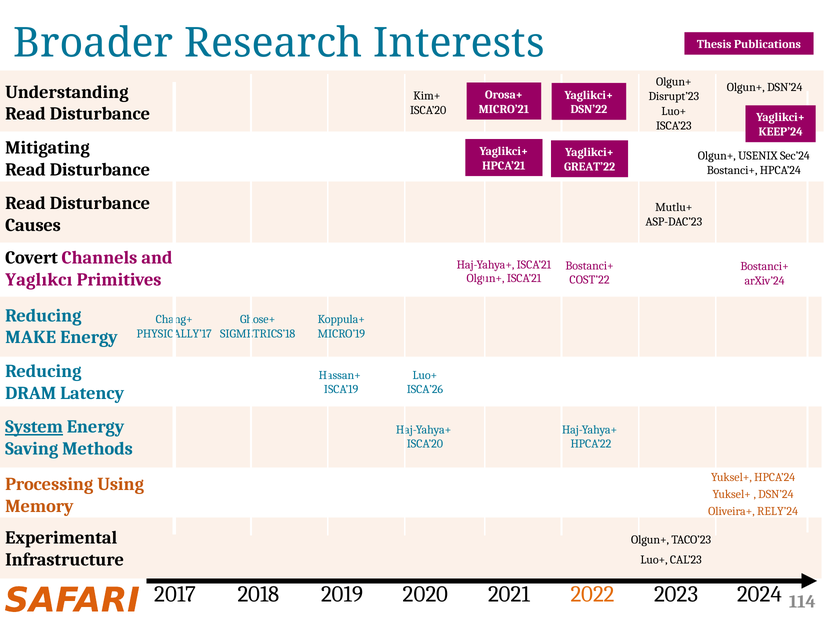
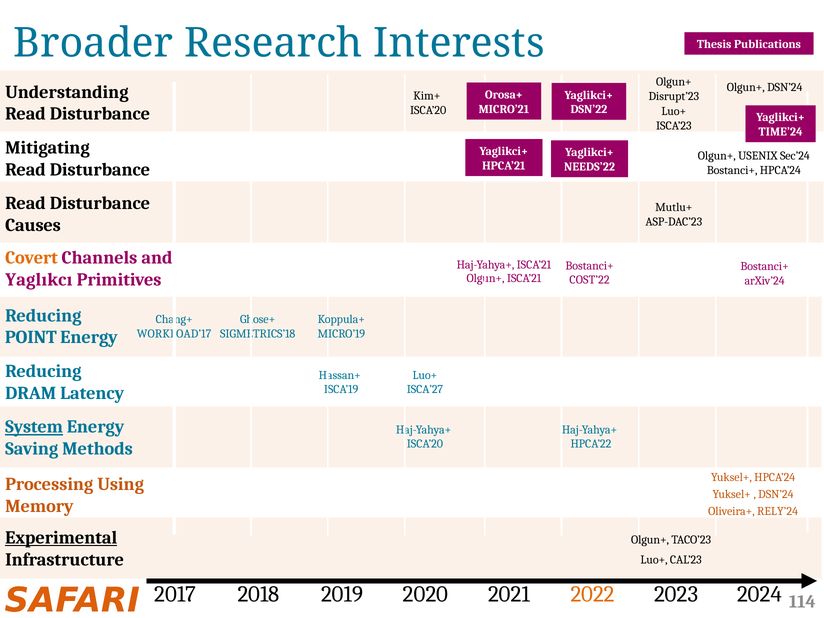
KEEP’24: KEEP’24 -> TIME’24 (781, 132)
GREAT’22: GREAT’22 -> NEEDS’22 (590, 167)
Covert colour: black -> orange (31, 258)
PHYSICALLY’17: PHYSICALLY’17 -> WORKLOAD’17 (174, 334)
MAKE: MAKE -> POINT (31, 337)
ISCA’26: ISCA’26 -> ISCA’27 (425, 389)
Experimental underline: none -> present (61, 538)
